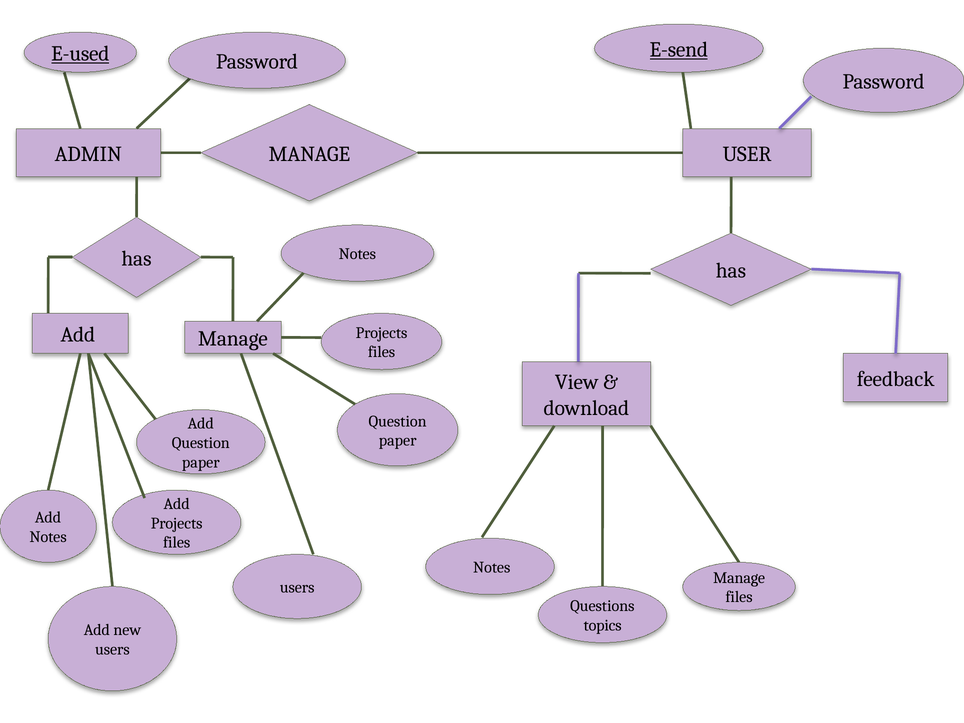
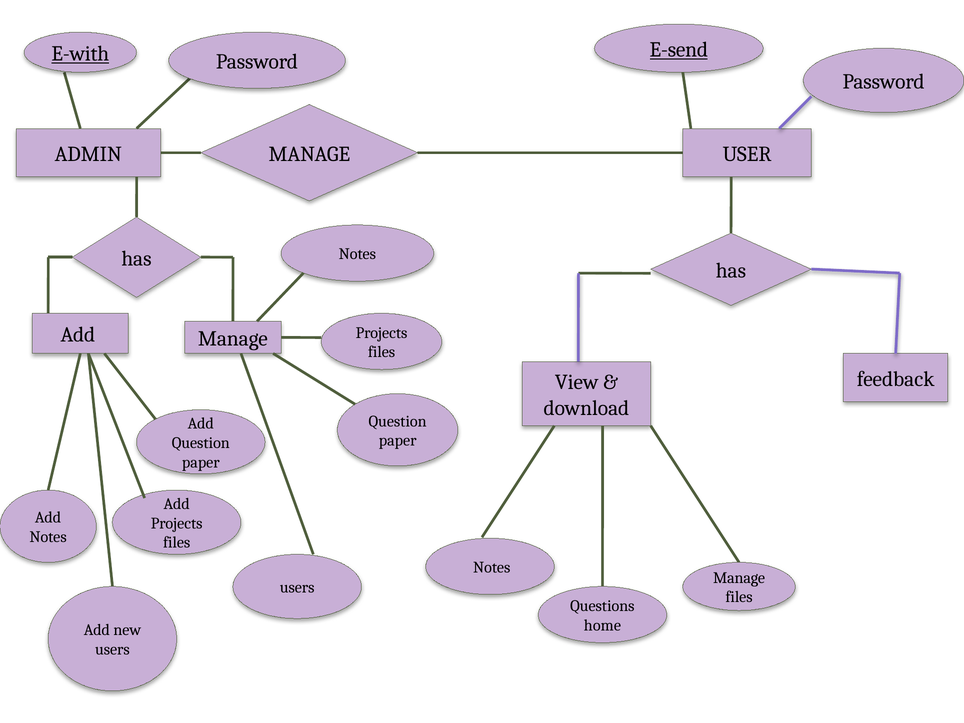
E-used: E-used -> E-with (80, 54)
topics: topics -> home (602, 625)
